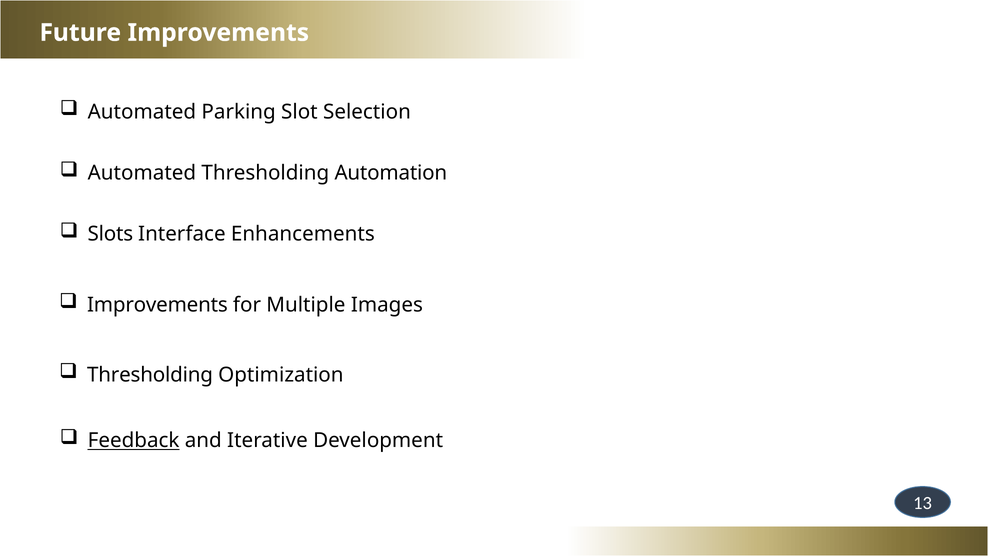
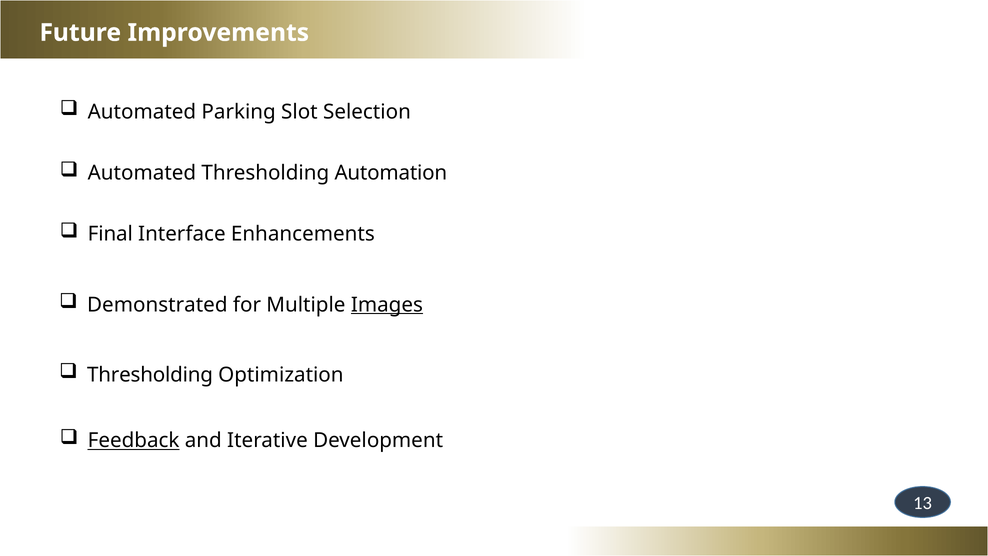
Slots: Slots -> Final (110, 234)
Improvements: Improvements -> Demonstrated (157, 305)
Images underline: none -> present (387, 305)
